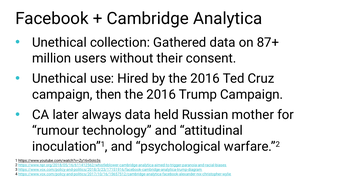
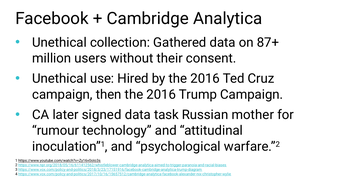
always: always -> signed (102, 115)
held: held -> task (166, 115)
